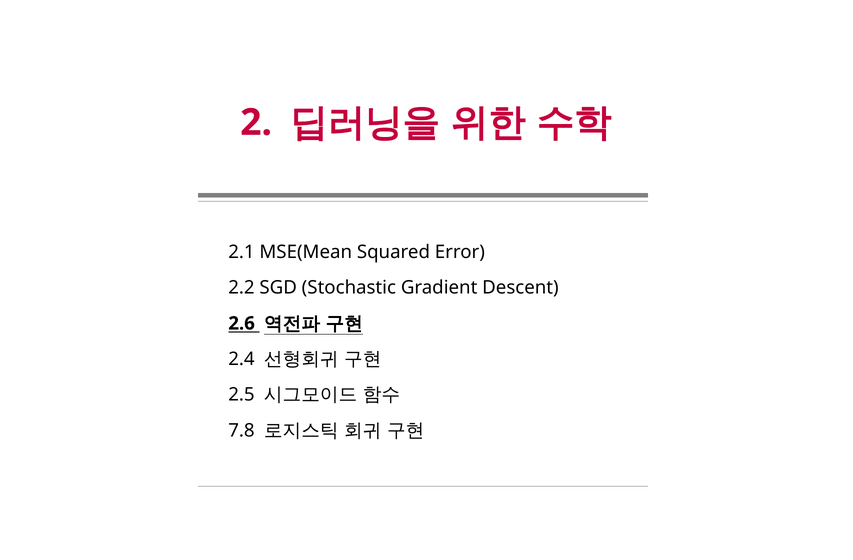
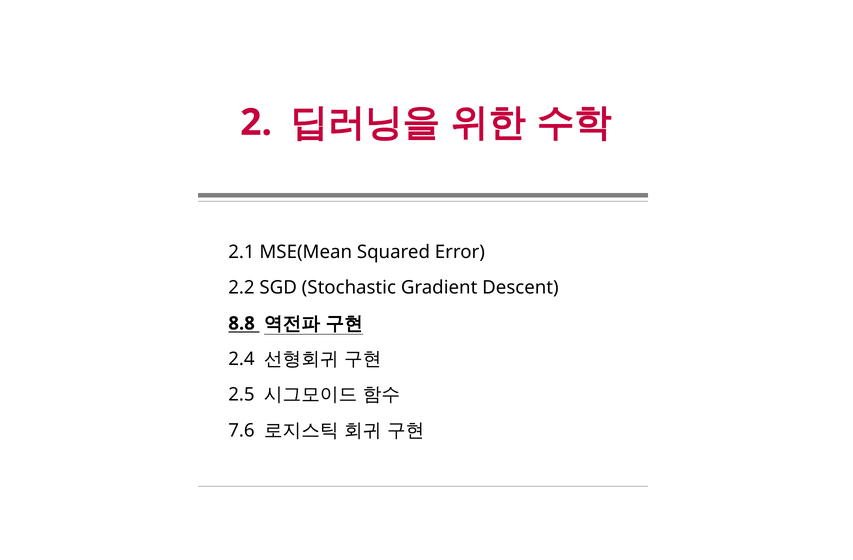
2.6: 2.6 -> 8.8 (242, 324)
7.8: 7.8 -> 7.6 (241, 431)
